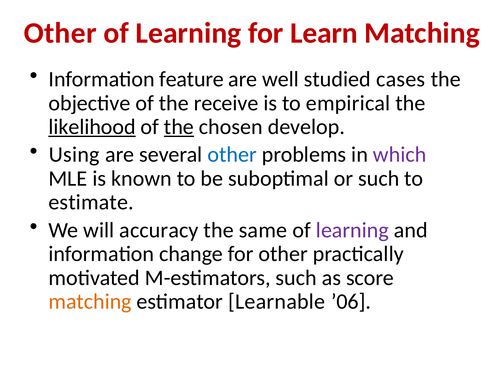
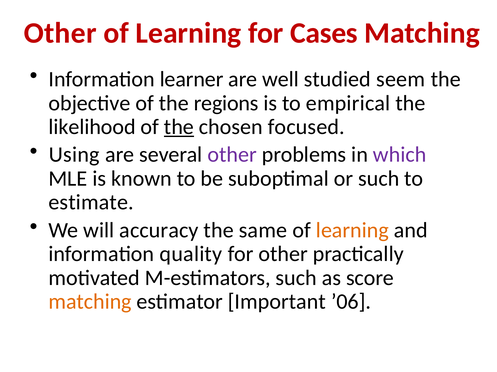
Learn: Learn -> Cases (324, 33)
feature: feature -> learner (192, 79)
cases: cases -> seem (401, 79)
receive: receive -> regions (226, 103)
likelihood underline: present -> none (92, 127)
develop: develop -> focused (306, 127)
other colour: blue -> purple (232, 155)
learning colour: purple -> orange (352, 231)
change: change -> quality (191, 254)
Learnable: Learnable -> Important (277, 302)
